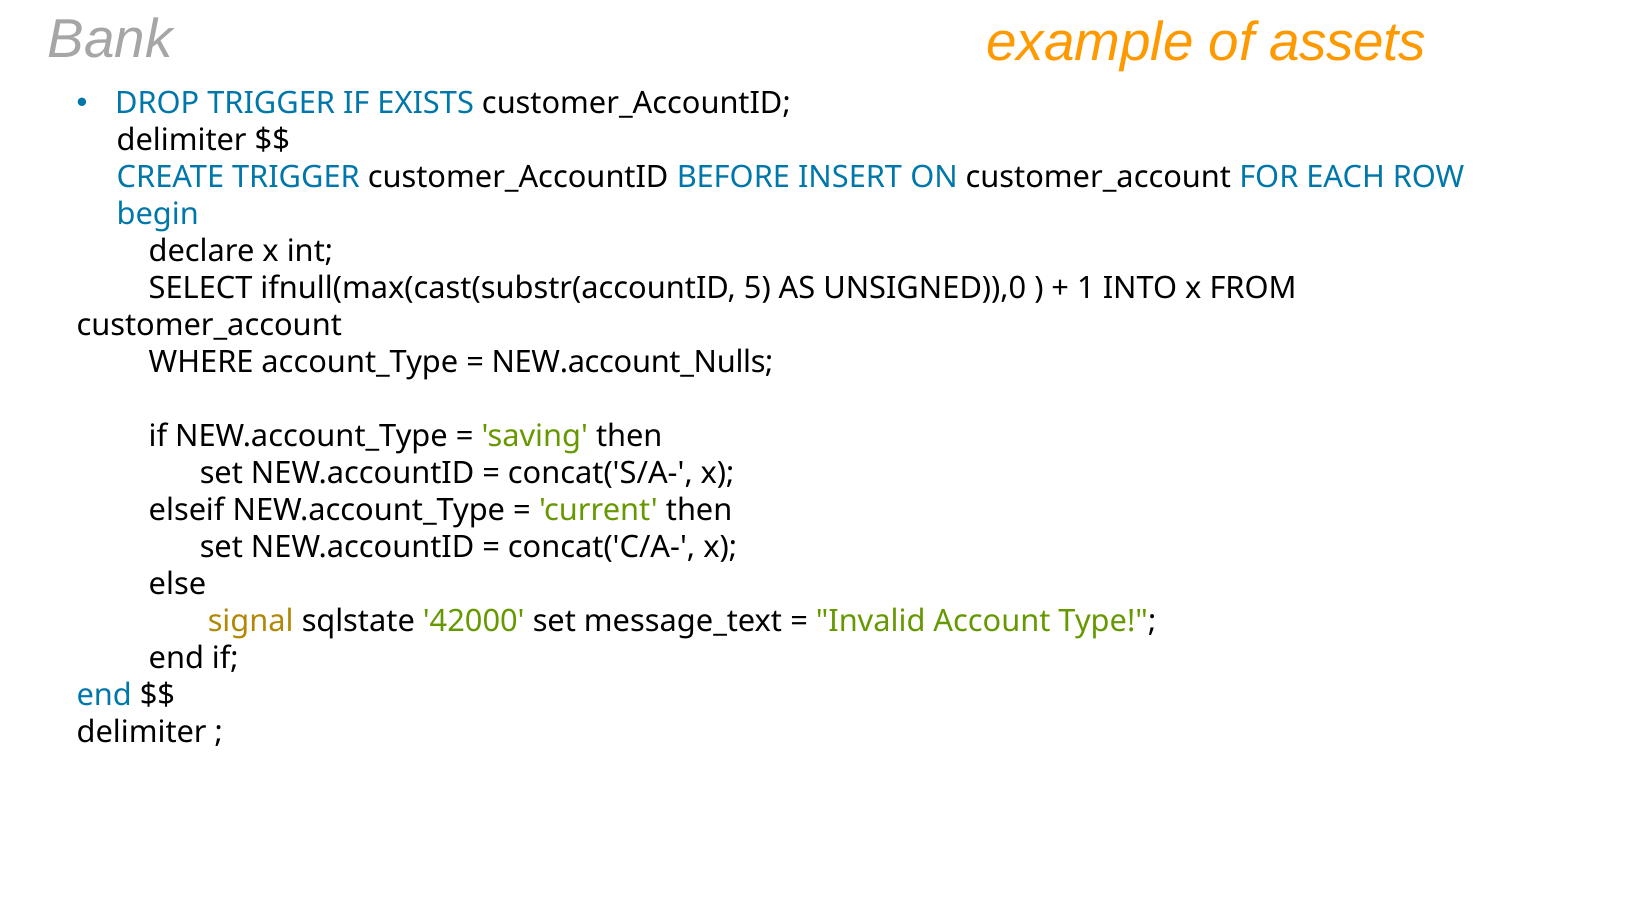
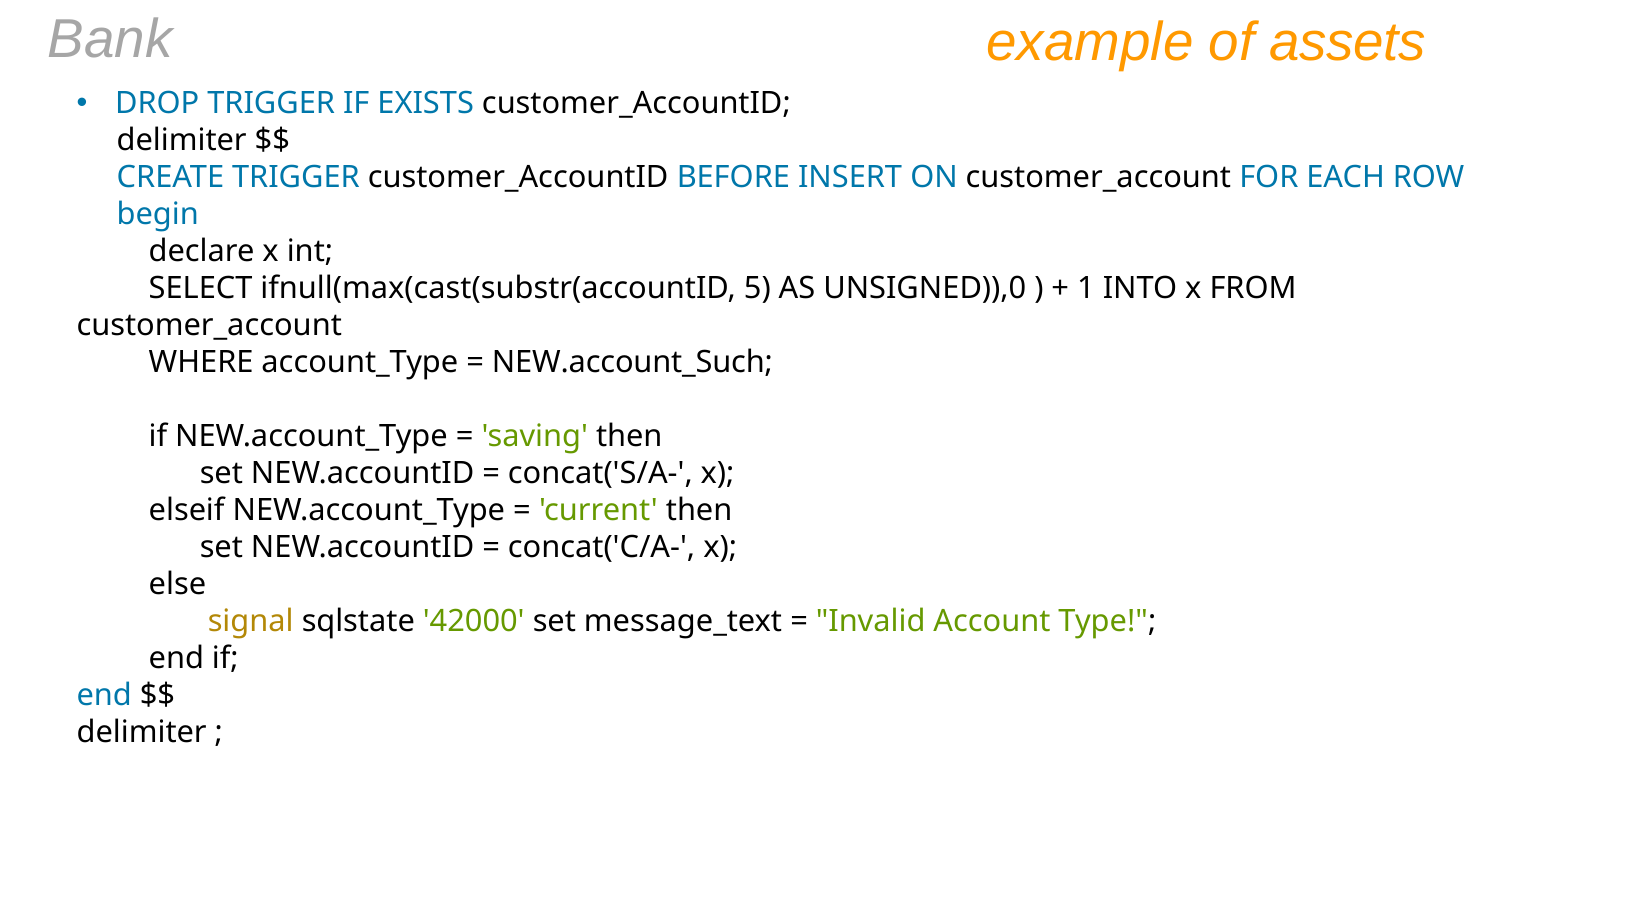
NEW.account_Nulls: NEW.account_Nulls -> NEW.account_Such (632, 363)
